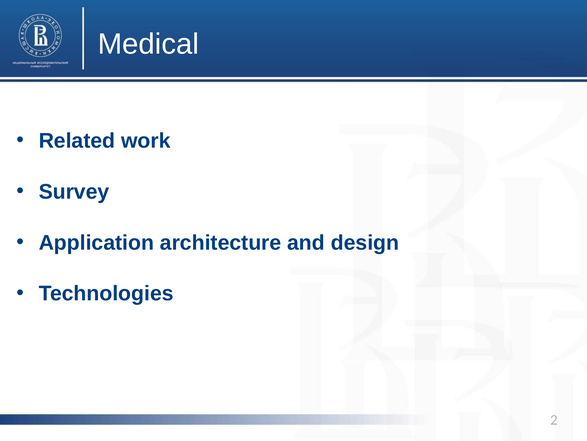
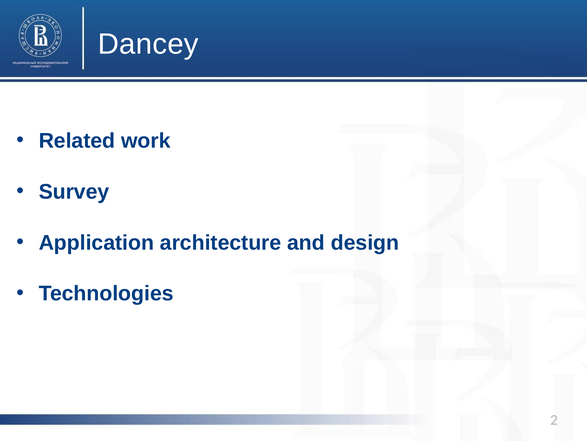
Medical: Medical -> Dancey (148, 44)
